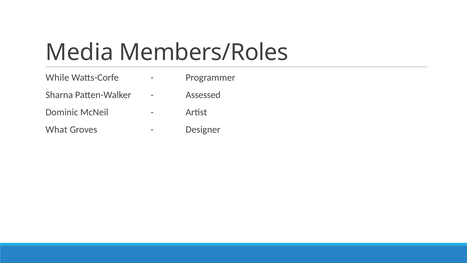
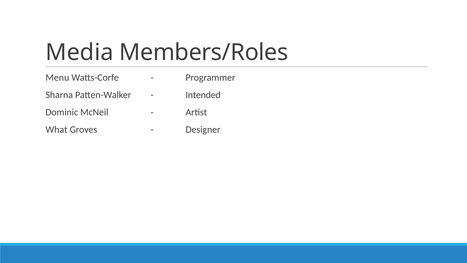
While: While -> Menu (57, 78)
Assessed: Assessed -> Intended (203, 95)
